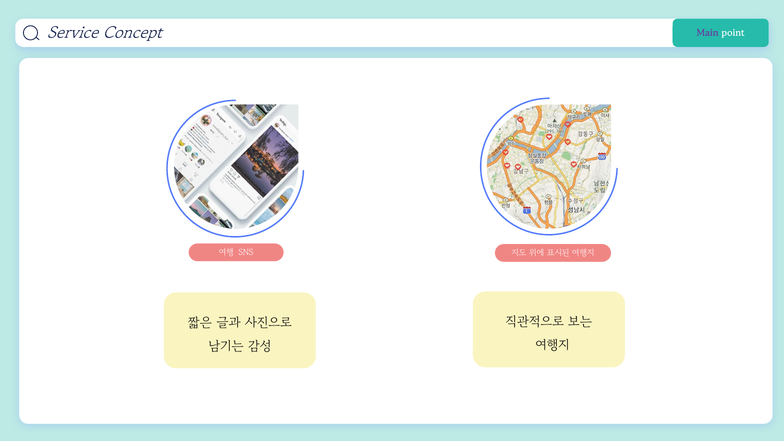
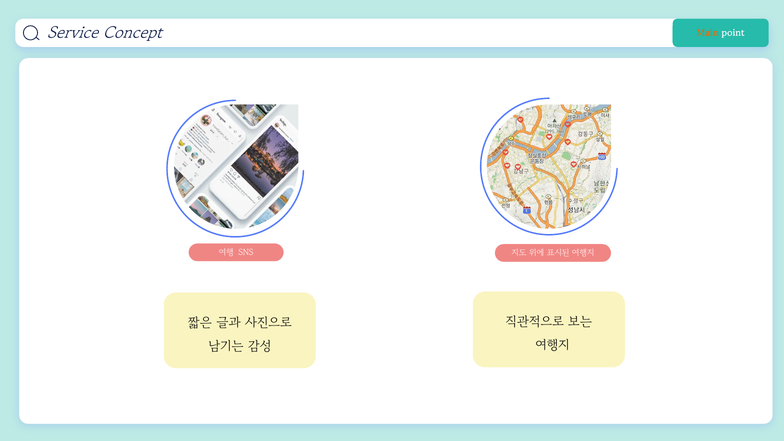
Main colour: purple -> orange (708, 34)
